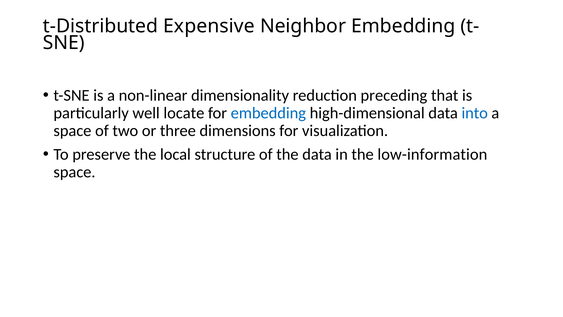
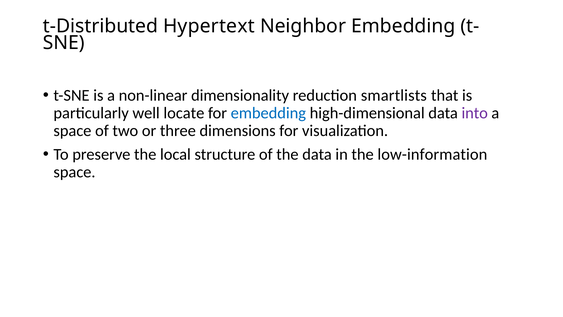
Expensive: Expensive -> Hypertext (209, 26)
preceding: preceding -> smartlists (394, 95)
into colour: blue -> purple (475, 113)
